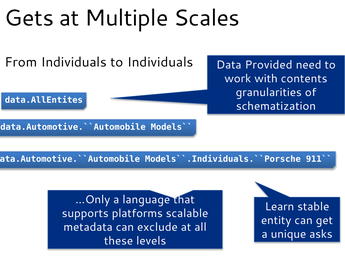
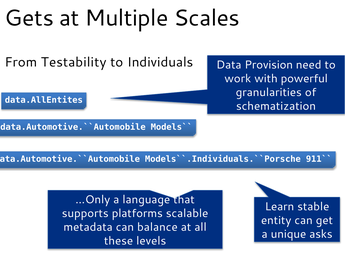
From Individuals: Individuals -> Testability (74, 62)
Provided: Provided -> Provision (269, 65)
contents: contents -> powerful (304, 79)
exclude: exclude -> balance (157, 228)
